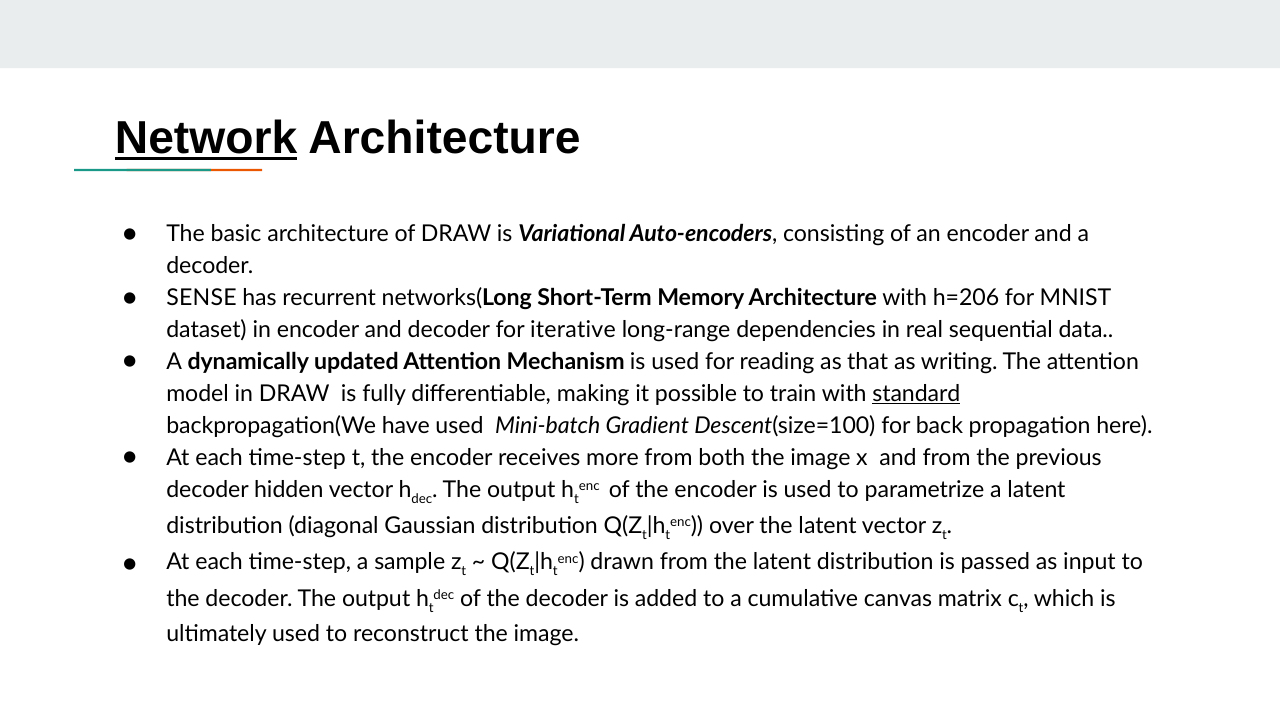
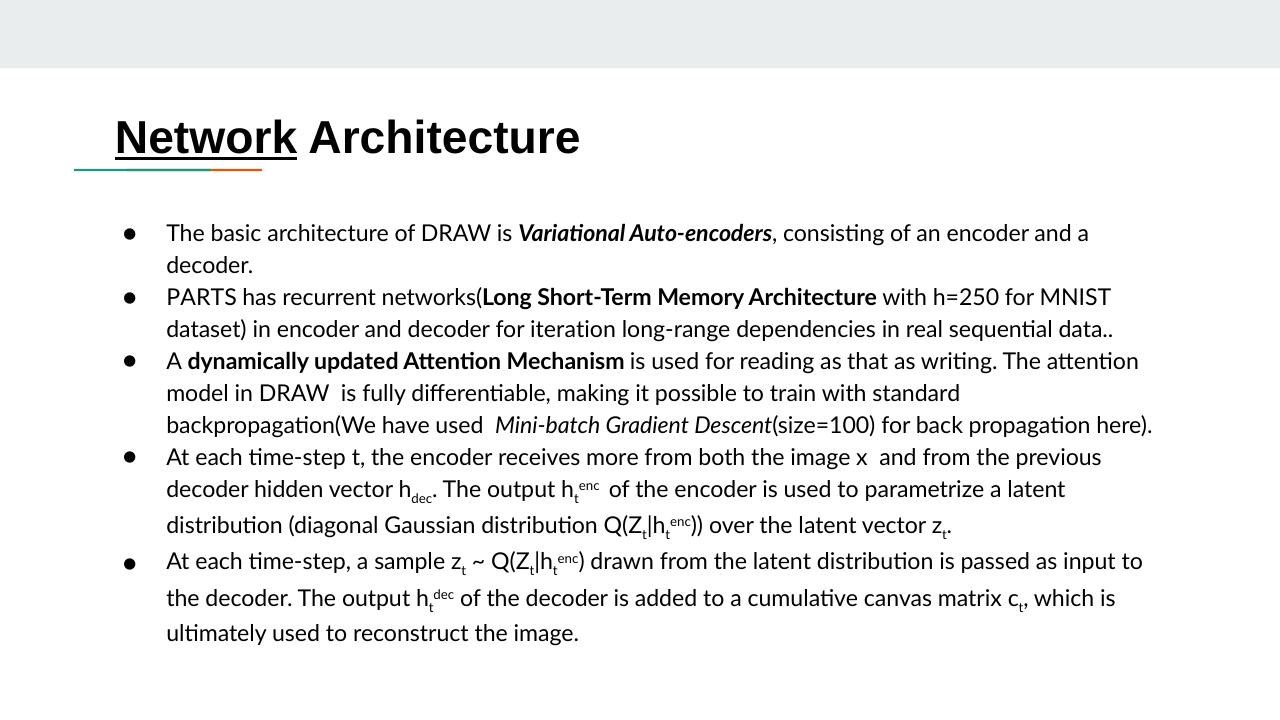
SENSE: SENSE -> PARTS (202, 298)
h=206: h=206 -> h=250 (966, 298)
iterative: iterative -> iteration (573, 330)
standard underline: present -> none (916, 394)
